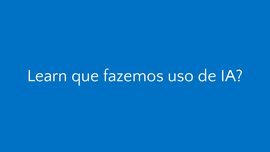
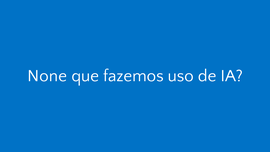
Learn: Learn -> None (47, 76)
